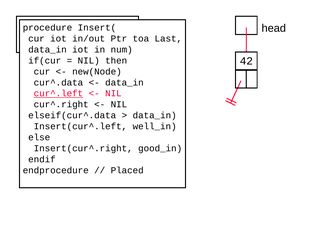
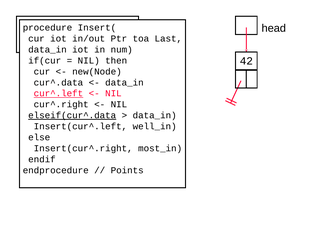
elseif(cur^.data underline: none -> present (72, 115)
good_in: good_in -> most_in (160, 148)
Placed: Placed -> Points (127, 170)
